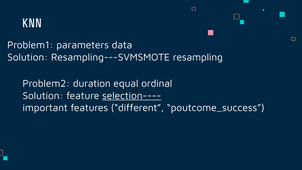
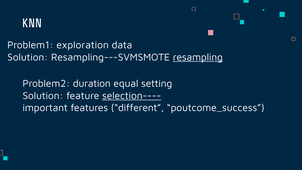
parameters: parameters -> exploration (83, 45)
resampling underline: none -> present (198, 57)
ordinal: ordinal -> setting (157, 84)
